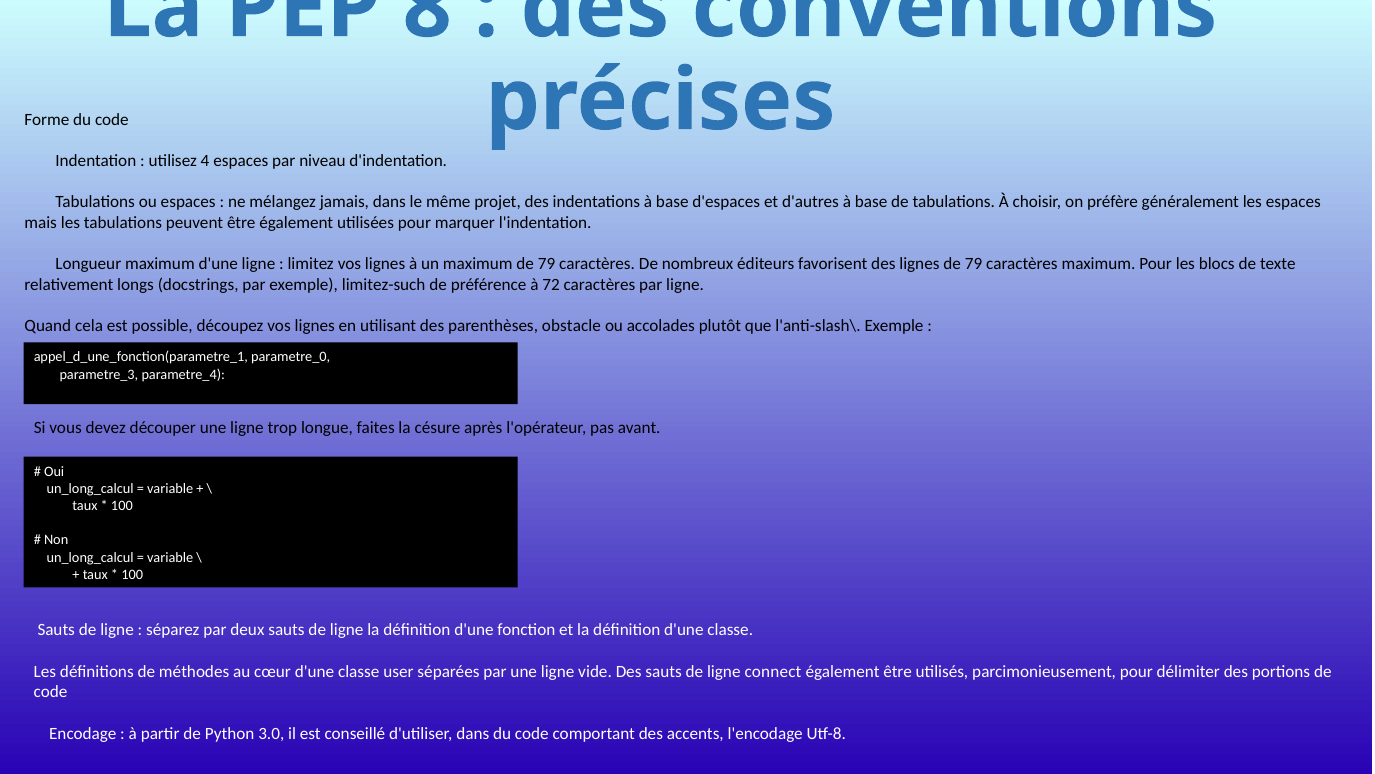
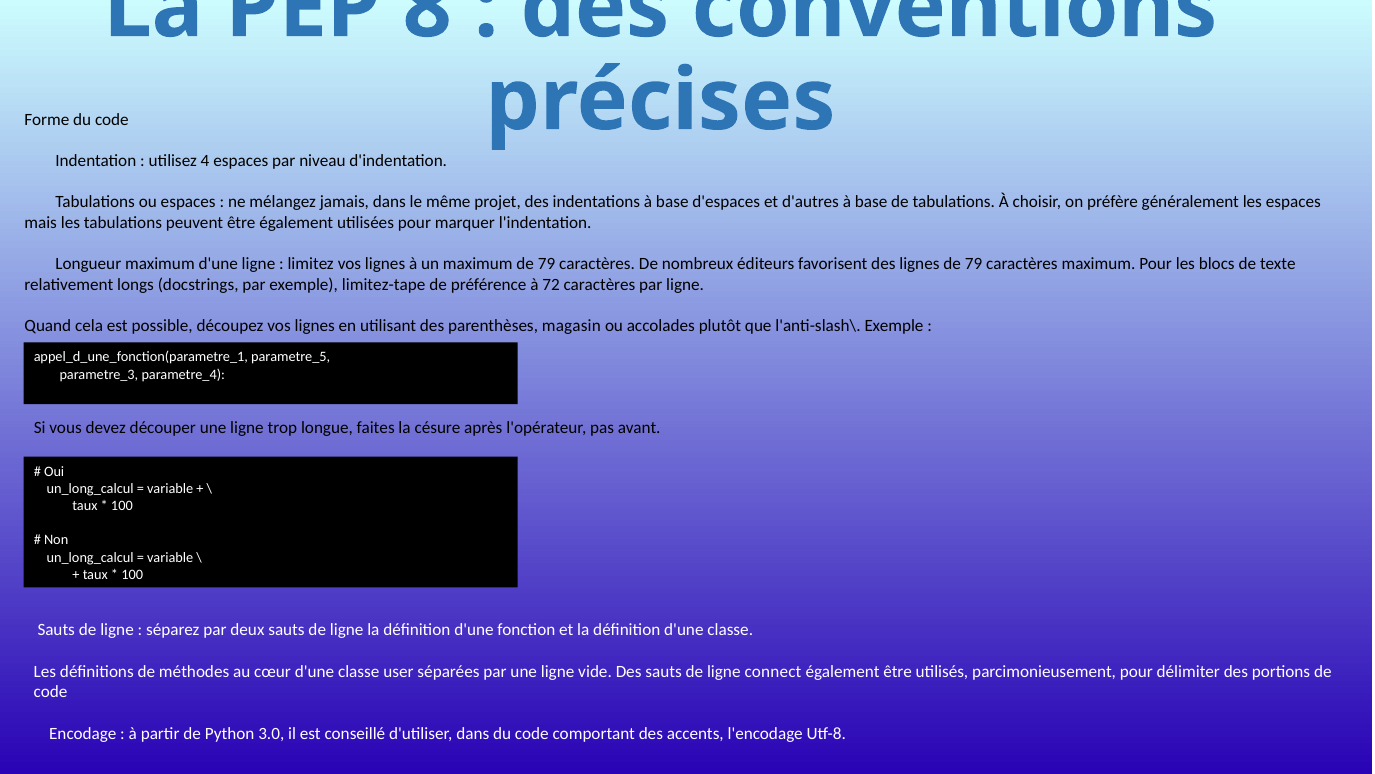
limitez-such: limitez-such -> limitez-tape (384, 285)
obstacle: obstacle -> magasin (571, 326)
parametre_0: parametre_0 -> parametre_5 (291, 357)
